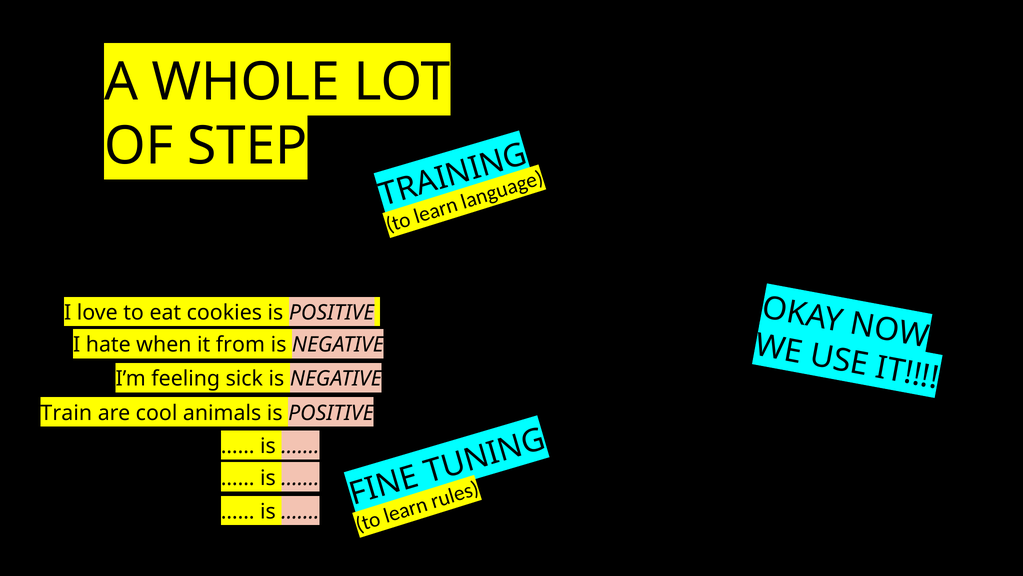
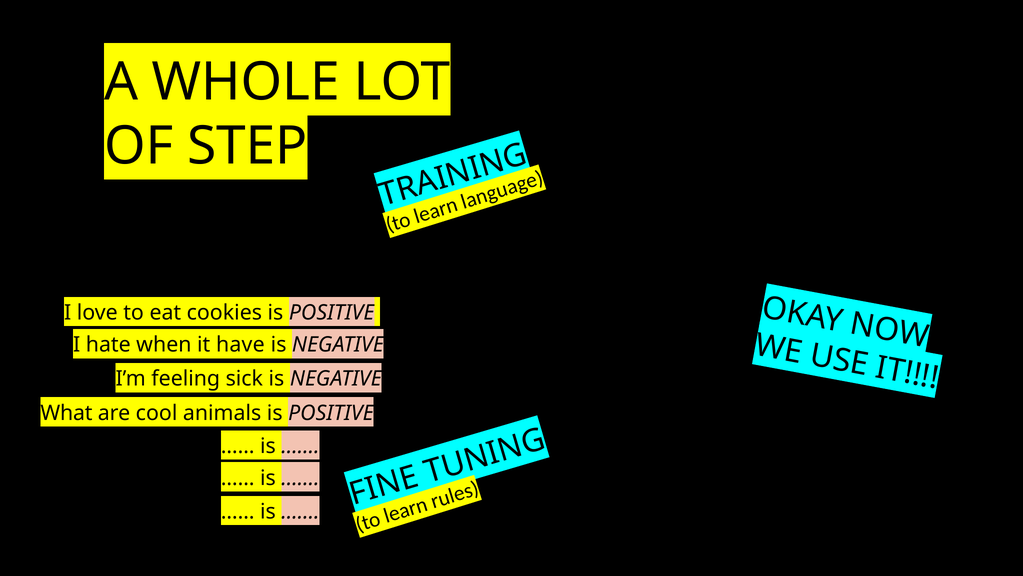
from: from -> have (240, 345)
Train: Train -> What (66, 413)
